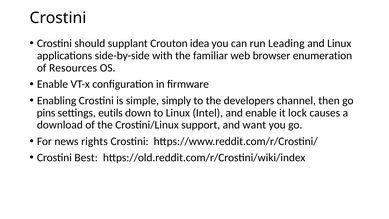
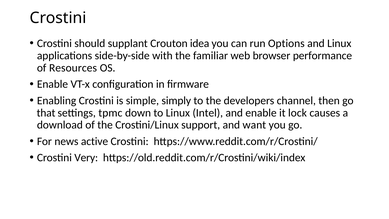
Leading: Leading -> Options (286, 43)
enumeration: enumeration -> performance (322, 56)
pins: pins -> that (46, 113)
eutils: eutils -> tpmc (110, 113)
rights: rights -> active (95, 141)
Best: Best -> Very (86, 157)
